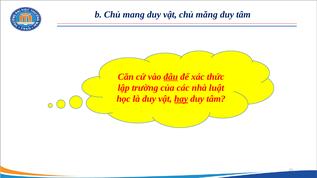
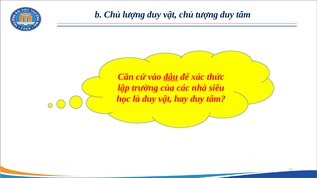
mang: mang -> lượng (134, 15)
măng: măng -> tượng (207, 15)
luật: luật -> siêu (217, 88)
hay underline: present -> none (181, 99)
